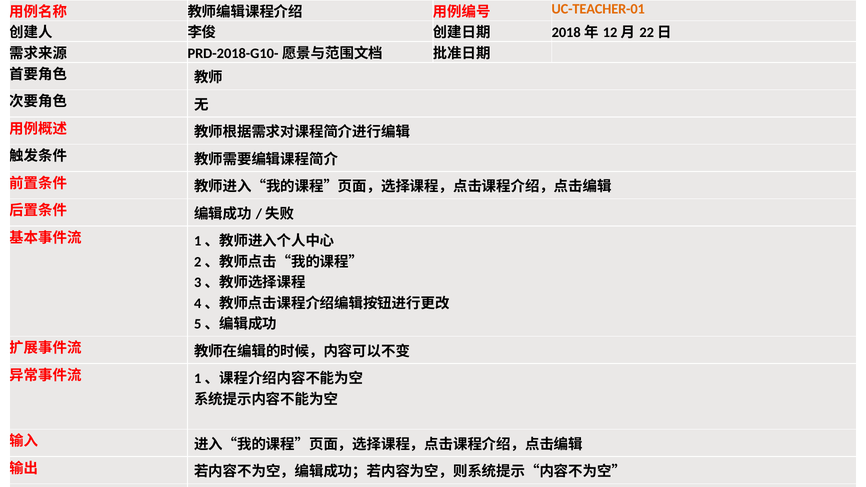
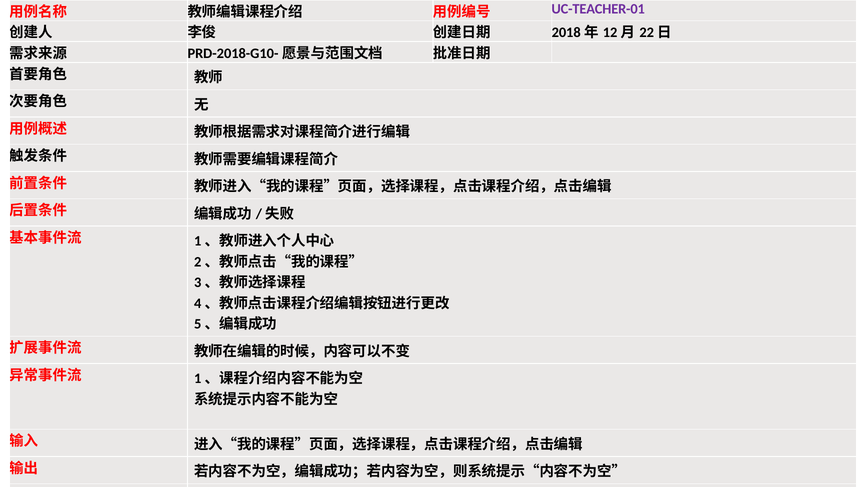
UC-TEACHER-01 colour: orange -> purple (598, 9)
